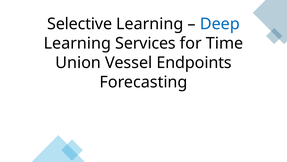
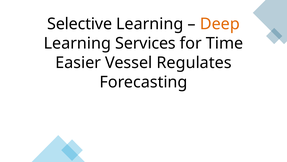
Deep colour: blue -> orange (220, 24)
Union: Union -> Easier (78, 63)
Endpoints: Endpoints -> Regulates (194, 63)
